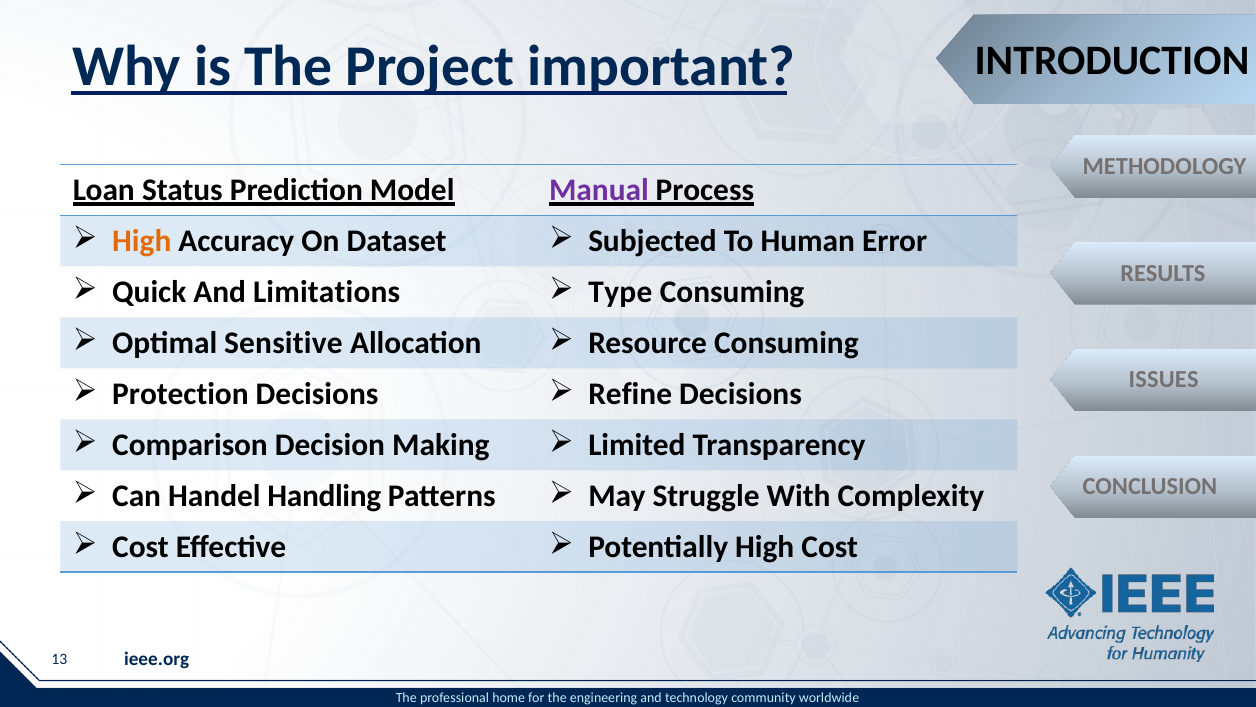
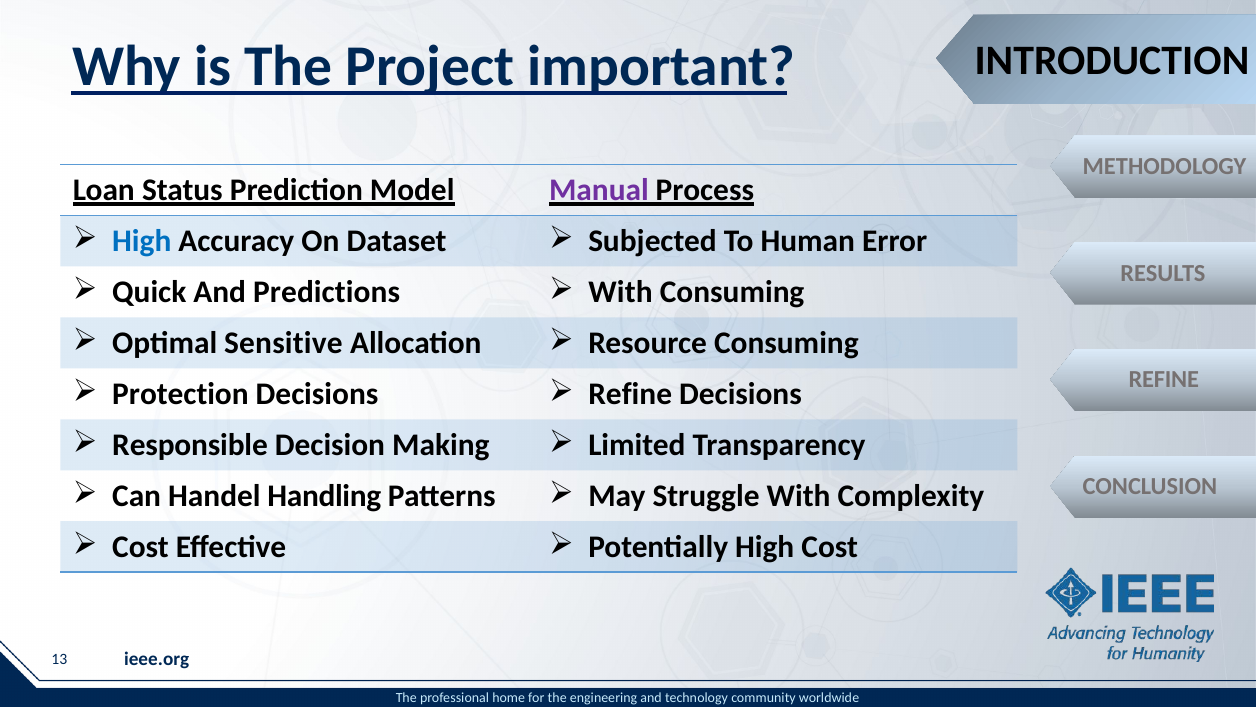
High colour: orange -> blue (142, 241)
Limitations: Limitations -> Predictions (327, 292)
Type: Type -> With (620, 292)
ISSUES: ISSUES -> REFINE (1164, 379)
Comparison: Comparison -> Responsible (190, 445)
